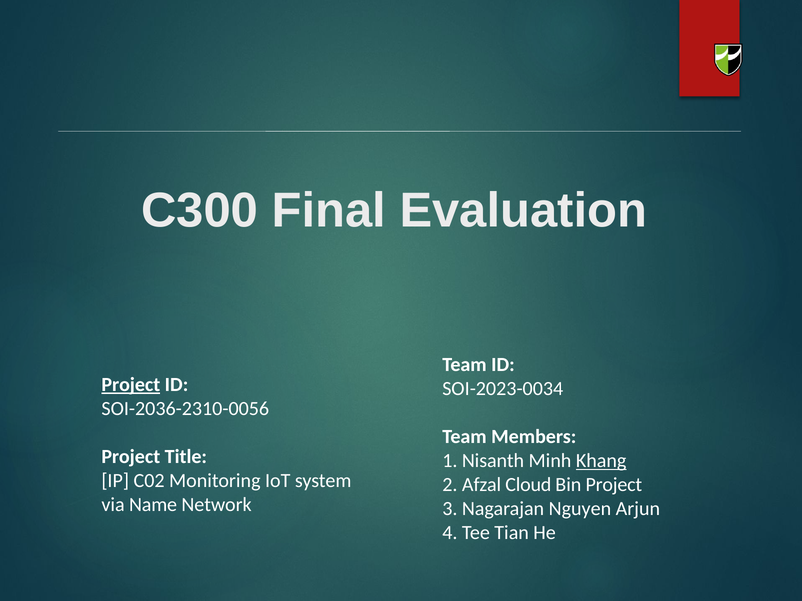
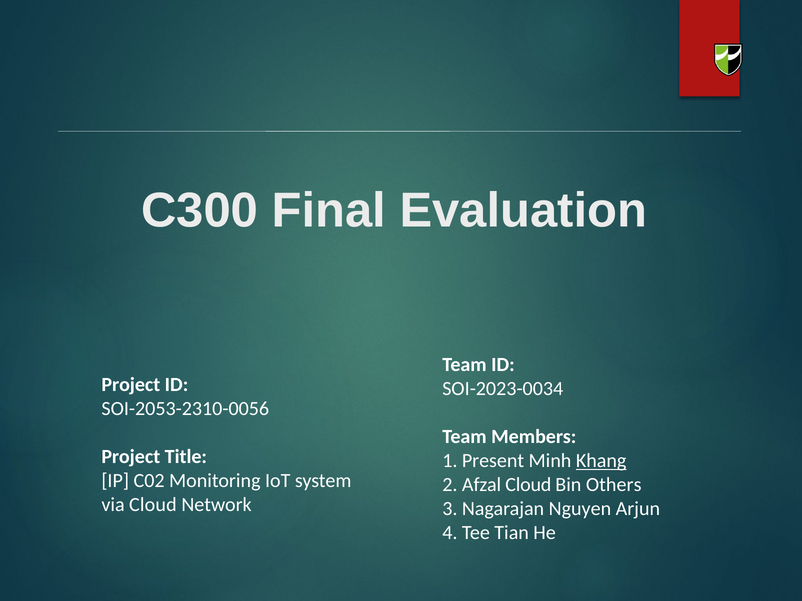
Project underline: present -> none (131, 385)
SOI-2036-2310-0056: SOI-2036-2310-0056 -> SOI-2053-2310-0056 (185, 409)
Nisanth: Nisanth -> Present (493, 461)
Bin Project: Project -> Others (614, 485)
via Name: Name -> Cloud (153, 505)
